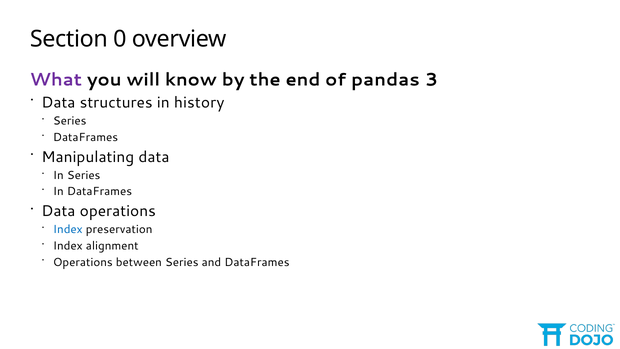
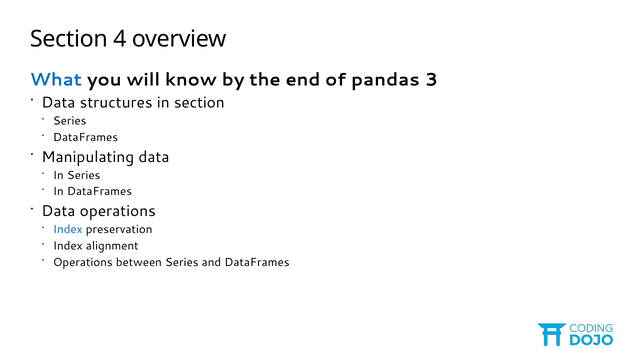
0: 0 -> 4 (120, 39)
What colour: purple -> blue (56, 80)
in history: history -> section (199, 103)
